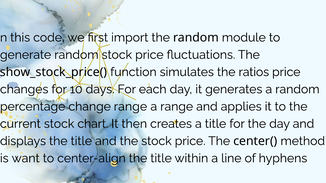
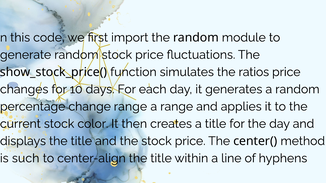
chart: chart -> color (93, 124)
want: want -> such (26, 159)
